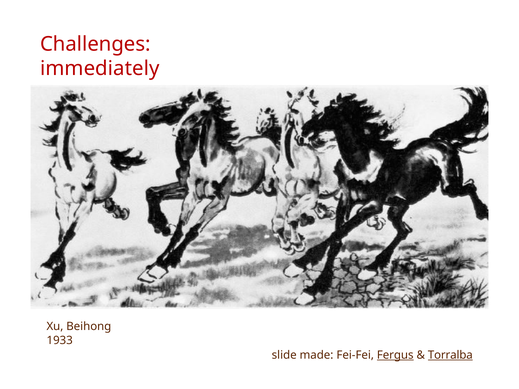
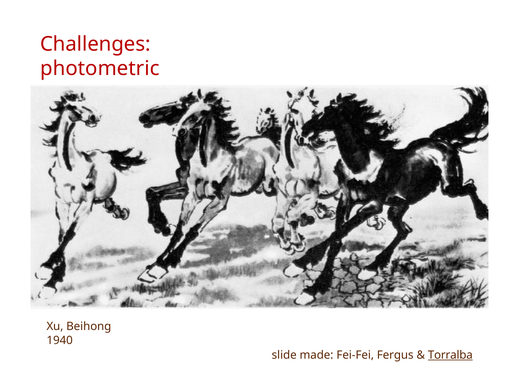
immediately: immediately -> photometric (100, 69)
1933: 1933 -> 1940 (60, 340)
Fergus underline: present -> none (395, 355)
